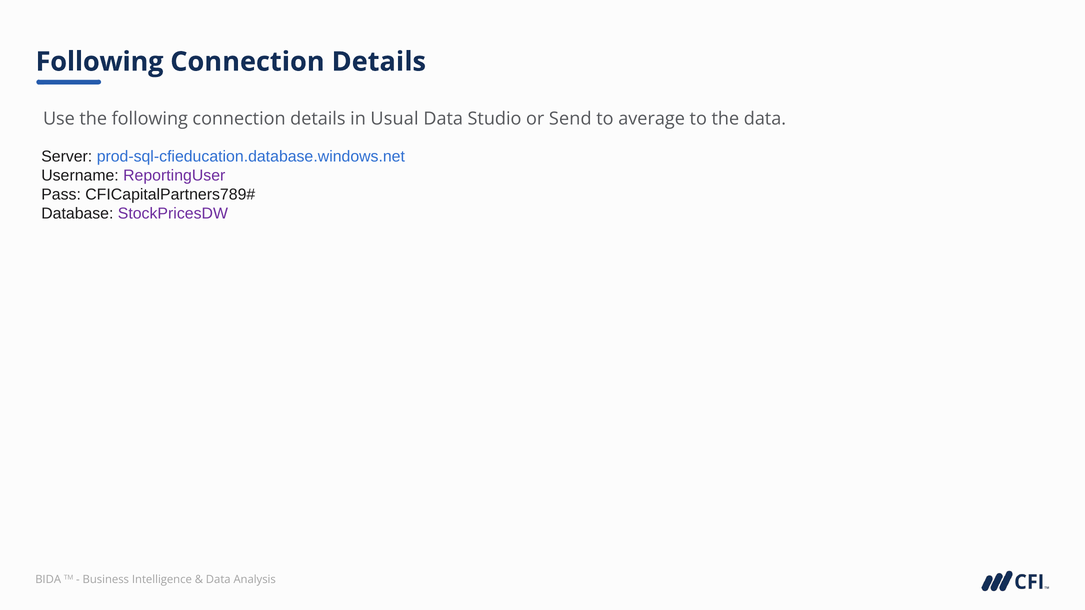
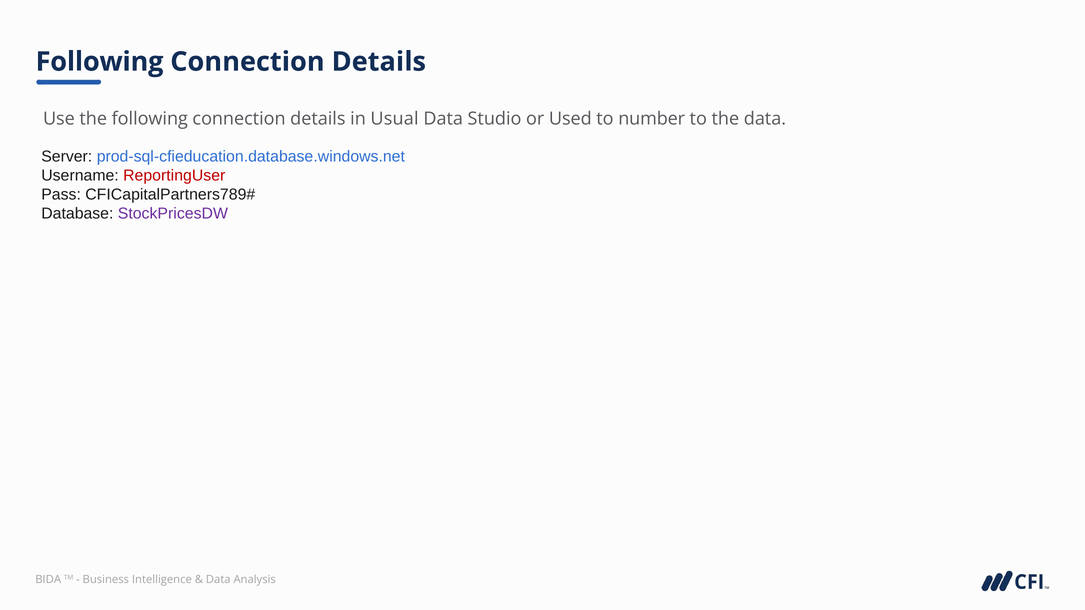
Send: Send -> Used (570, 119)
average: average -> number (652, 119)
ReportingUser colour: purple -> red (174, 176)
